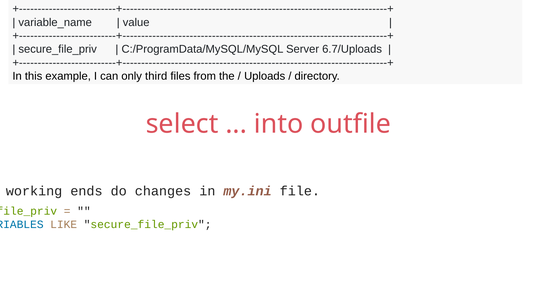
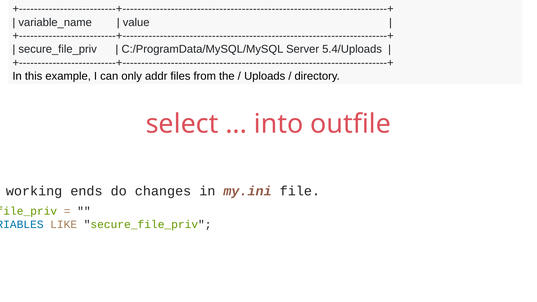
6.7/Uploads: 6.7/Uploads -> 5.4/Uploads (352, 49)
third: third -> addr (156, 76)
